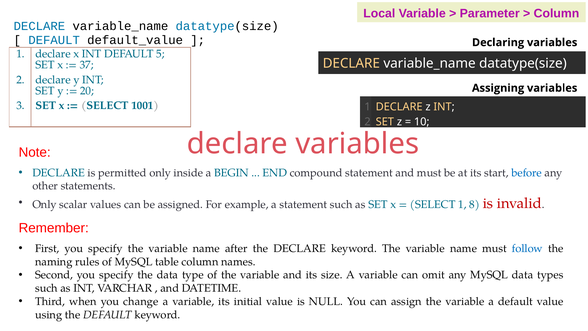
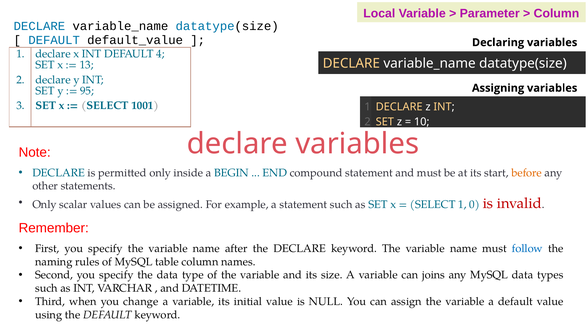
5: 5 -> 4 (160, 54)
37: 37 -> 13 (87, 65)
20: 20 -> 95 (87, 91)
before colour: blue -> orange (527, 173)
8: 8 -> 0 (475, 204)
omit: omit -> joins (434, 275)
